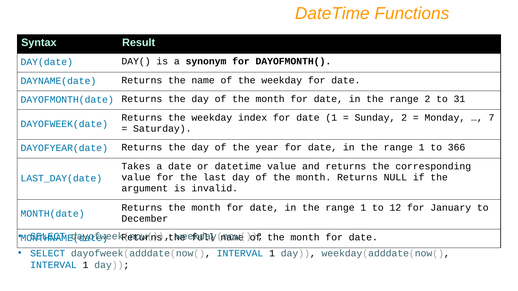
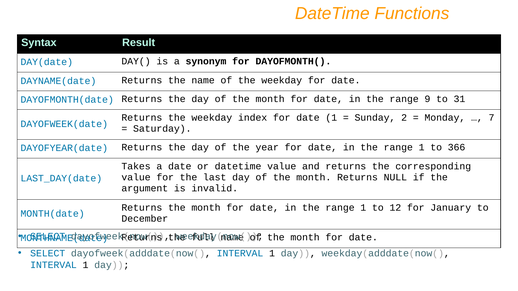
range 2: 2 -> 9 (427, 99)
